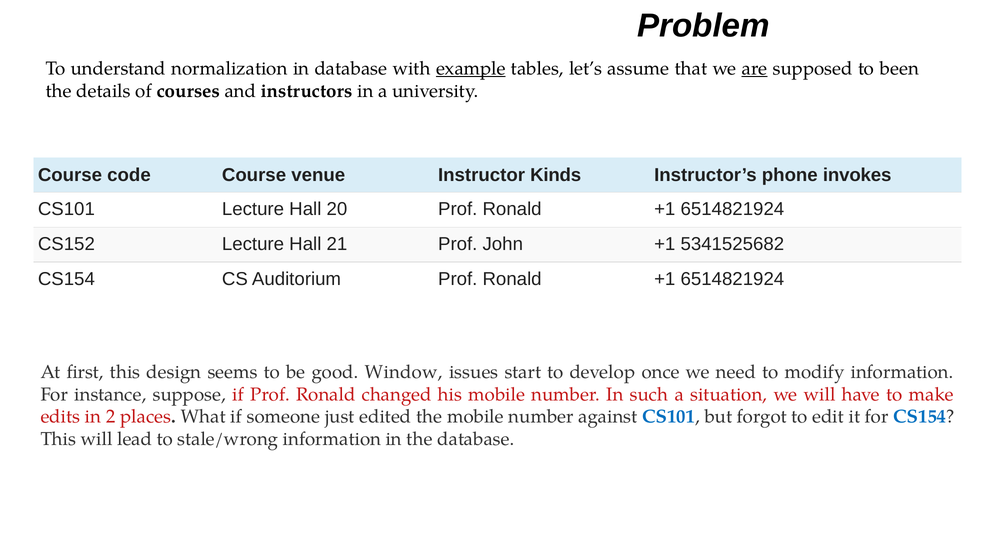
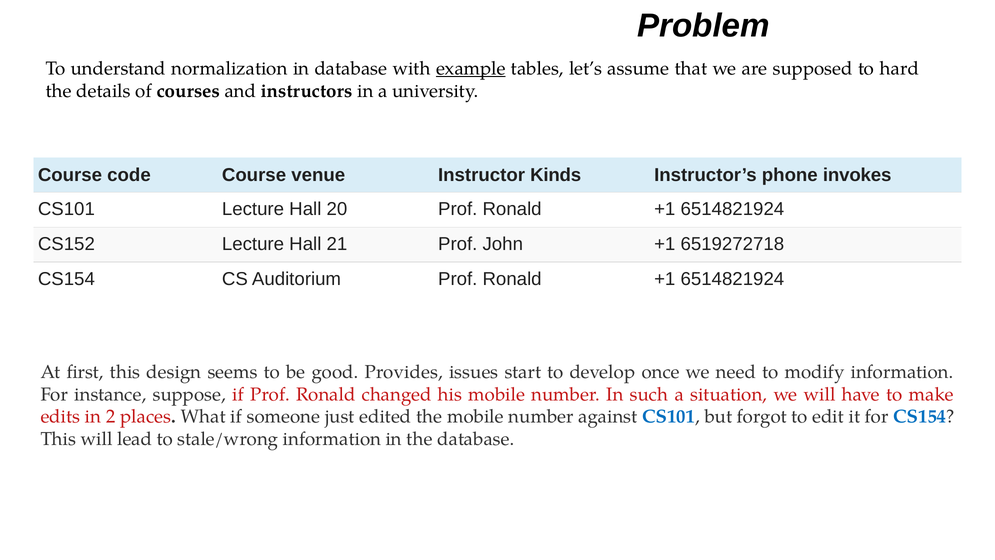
are underline: present -> none (755, 69)
been: been -> hard (899, 69)
5341525682: 5341525682 -> 6519272718 (732, 244)
Window: Window -> Provides (404, 372)
